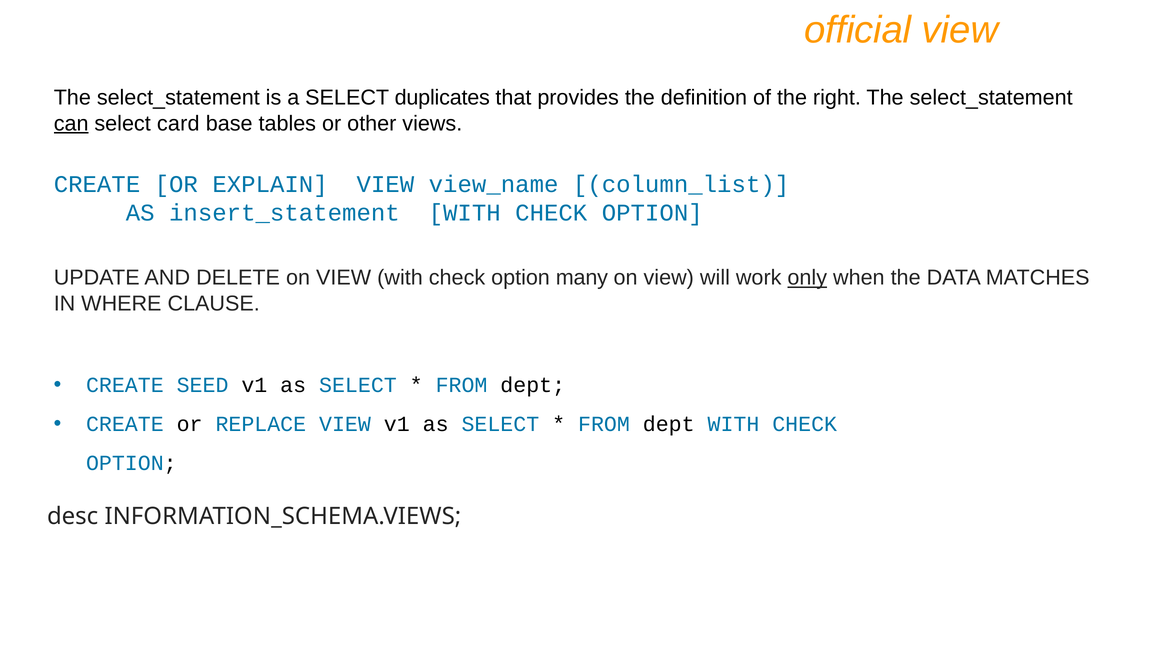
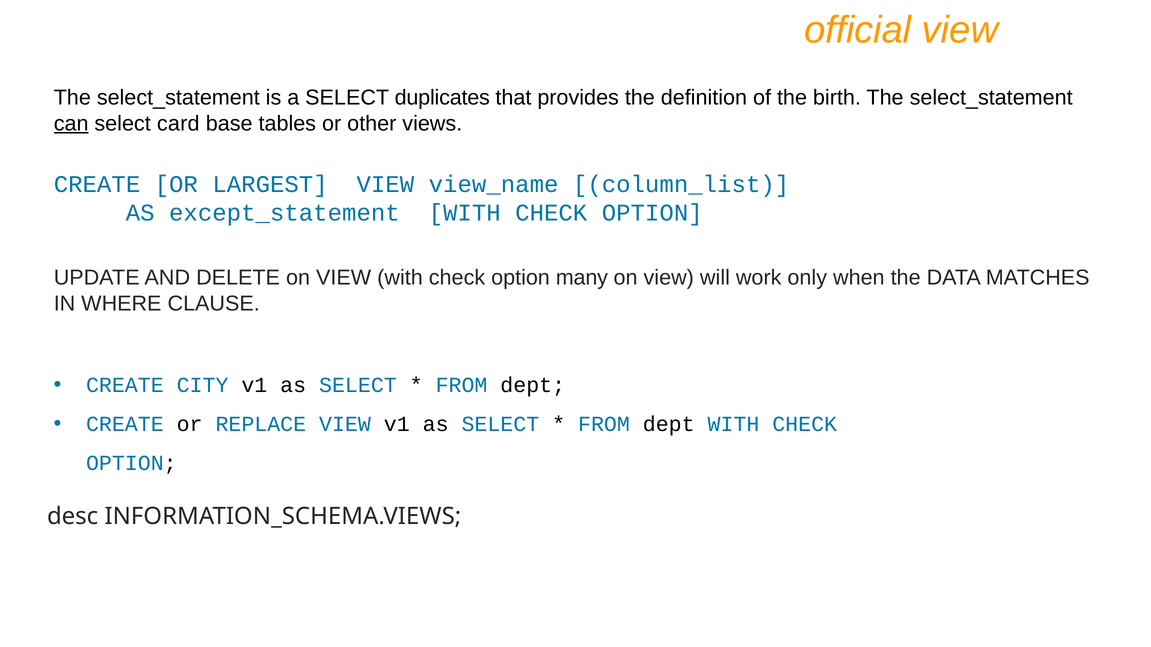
right: right -> birth (837, 98)
EXPLAIN: EXPLAIN -> LARGEST (270, 184)
insert_statement: insert_statement -> except_statement (284, 213)
only underline: present -> none (807, 278)
SEED: SEED -> CITY (203, 386)
